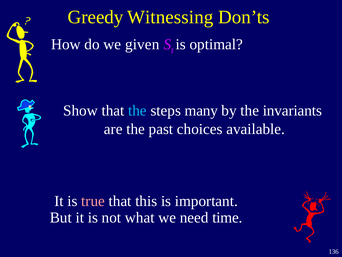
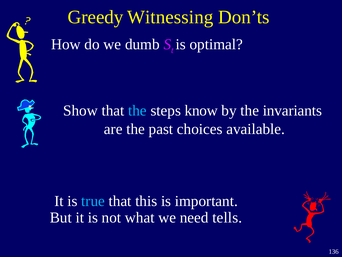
given: given -> dumb (142, 44)
many: many -> know (201, 110)
true colour: pink -> light blue (93, 201)
time: time -> tells (227, 217)
